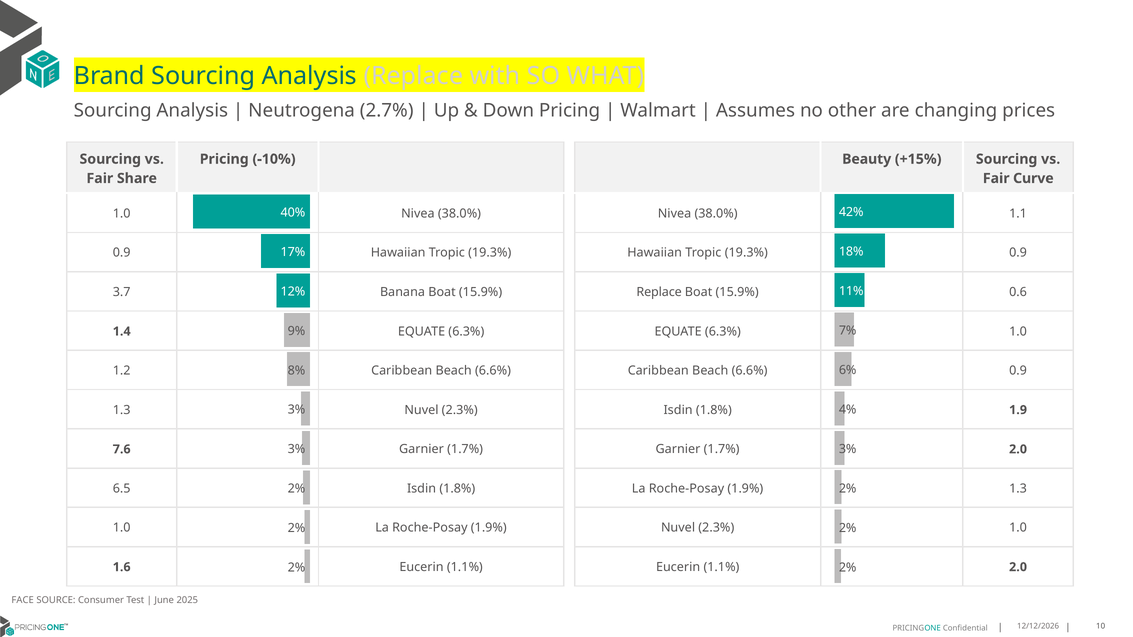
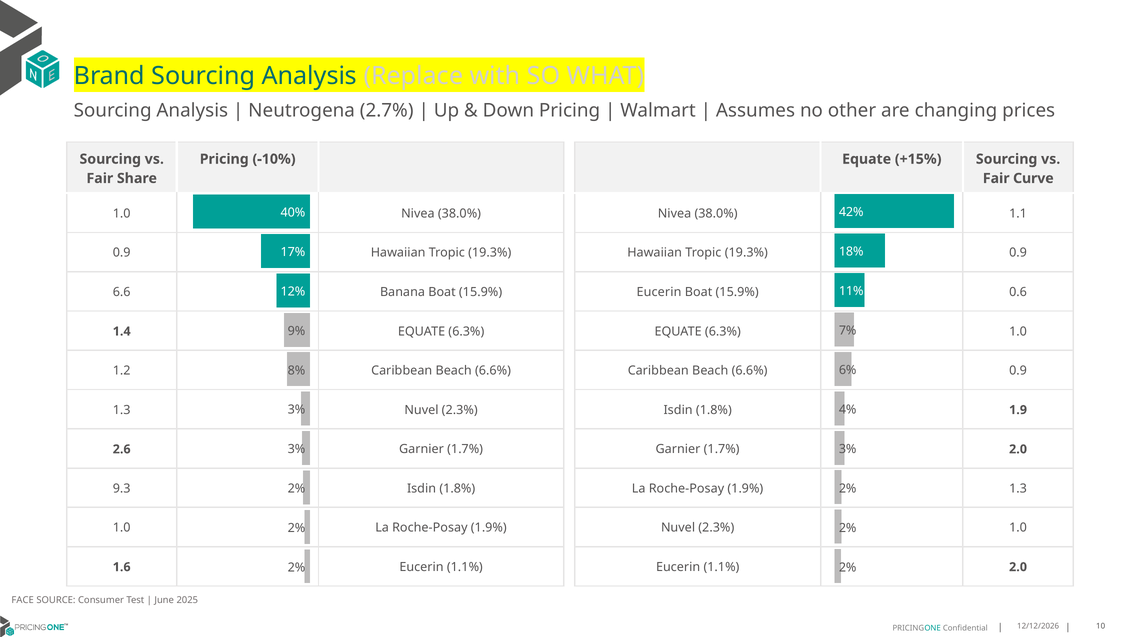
Beauty: Beauty -> Equate (867, 159)
3.7: 3.7 -> 6.6 (122, 292)
Replace: Replace -> Eucerin (659, 292)
7.6: 7.6 -> 2.6 (122, 449)
6.5: 6.5 -> 9.3 (122, 489)
